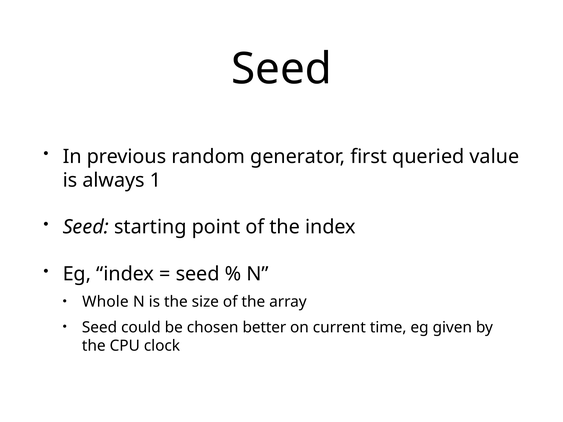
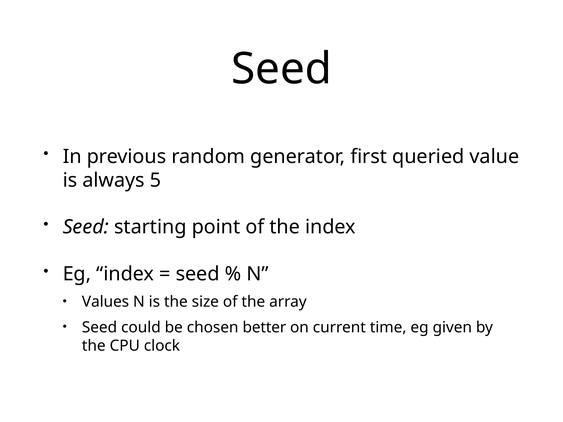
1: 1 -> 5 (156, 180)
Whole: Whole -> Values (106, 302)
